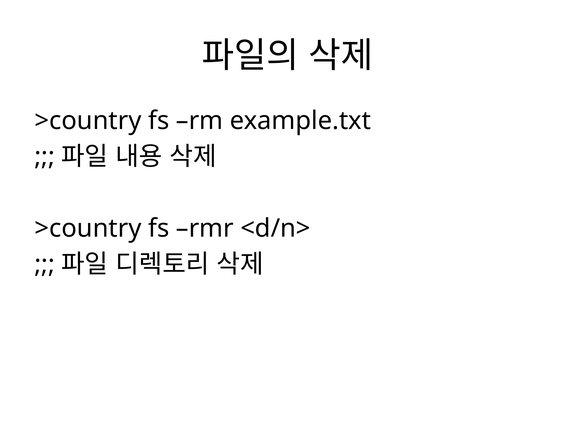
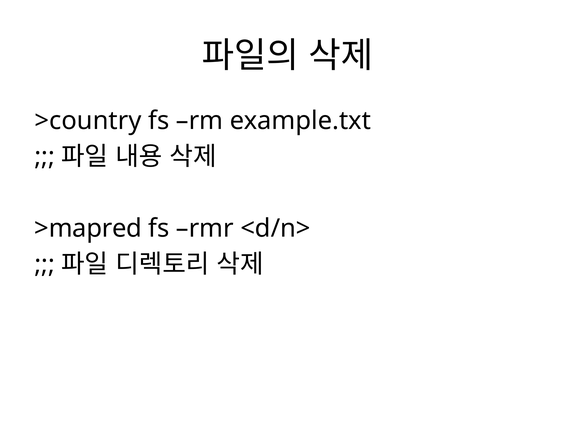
>country: >country -> >mapred (88, 228)
